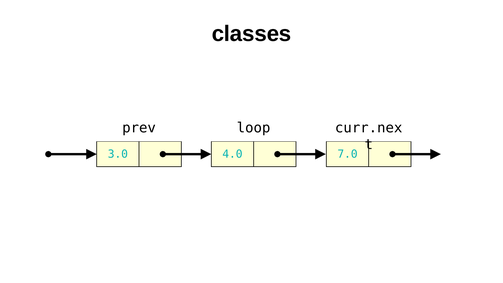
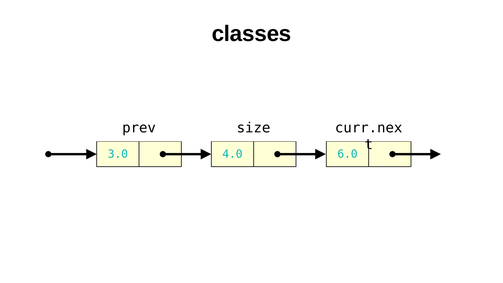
loop: loop -> size (254, 128)
7.0: 7.0 -> 6.0 (348, 154)
